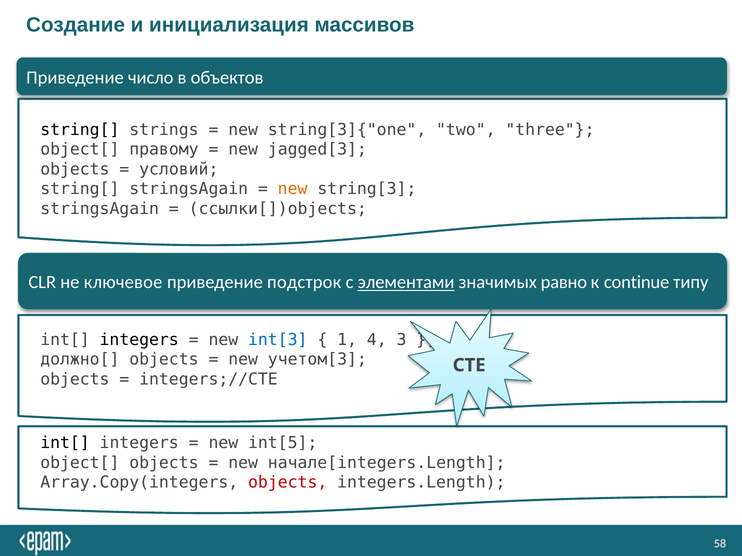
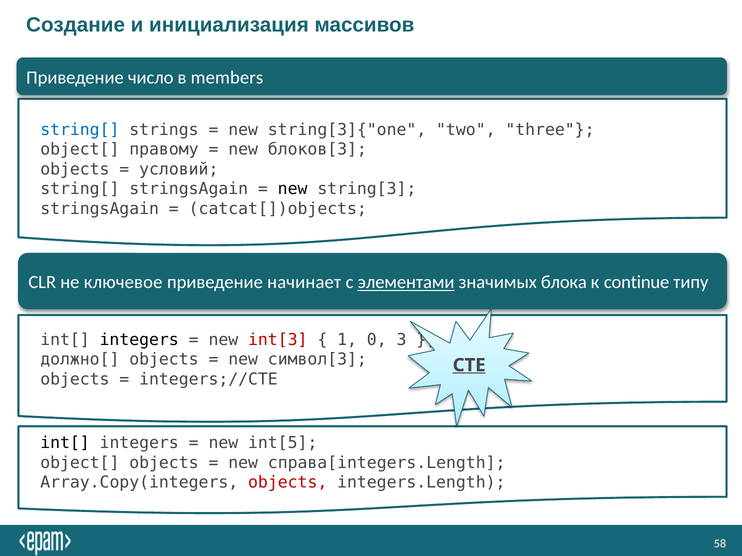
объектов: объектов -> members (227, 78)
string[ colour: black -> blue (80, 130)
jagged[3: jagged[3 -> блоков[3 (317, 150)
new colour: orange -> black (293, 189)
ссылки[])objects: ссылки[])objects -> cаtcat[])objects (278, 209)
подстрок: подстрок -> начинает (304, 283)
равно: равно -> блока (564, 283)
int[3 colour: blue -> red (278, 340)
4: 4 -> 0 (377, 340)
учетом[3: учетом[3 -> символ[3 (317, 360)
CTE underline: none -> present (469, 365)
начале[integers.Length: начале[integers.Length -> справа[integers.Length (387, 463)
